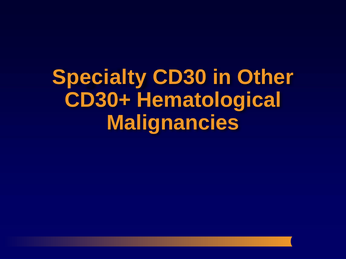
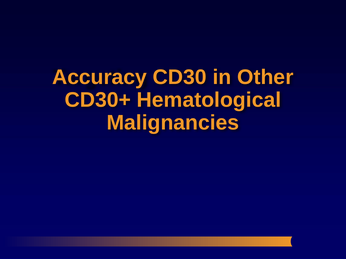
Specialty: Specialty -> Accuracy (99, 77)
